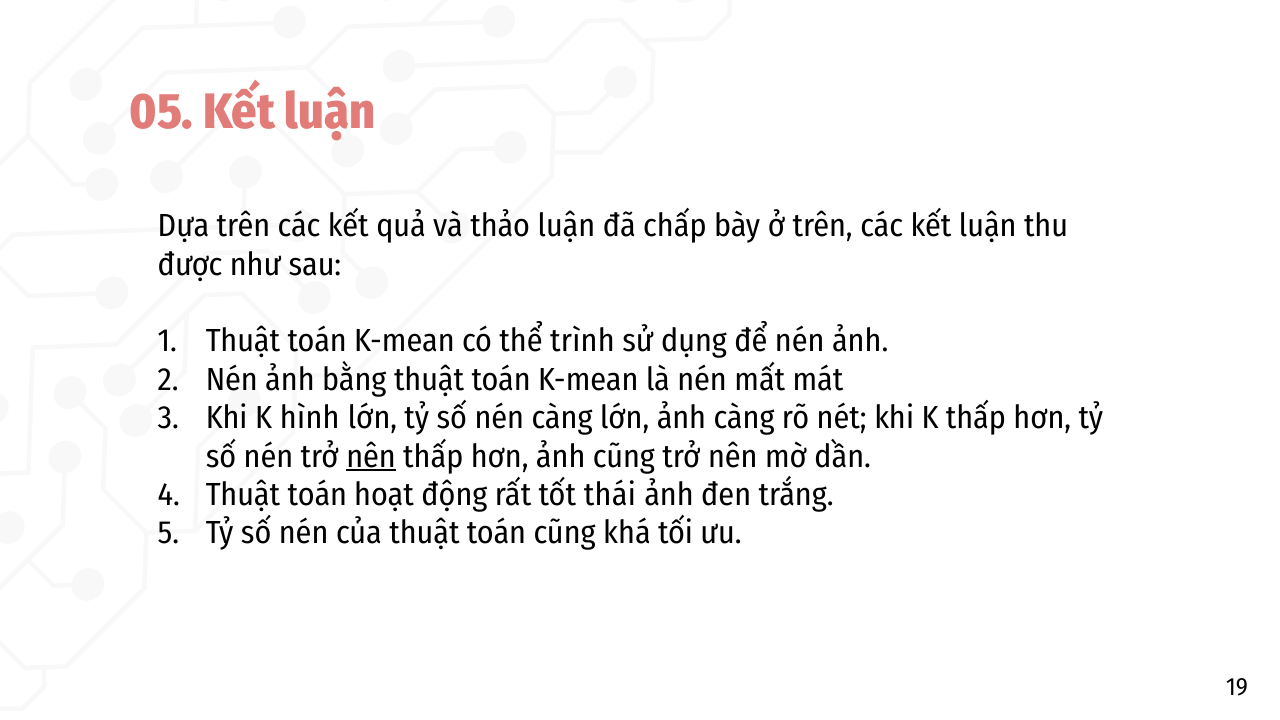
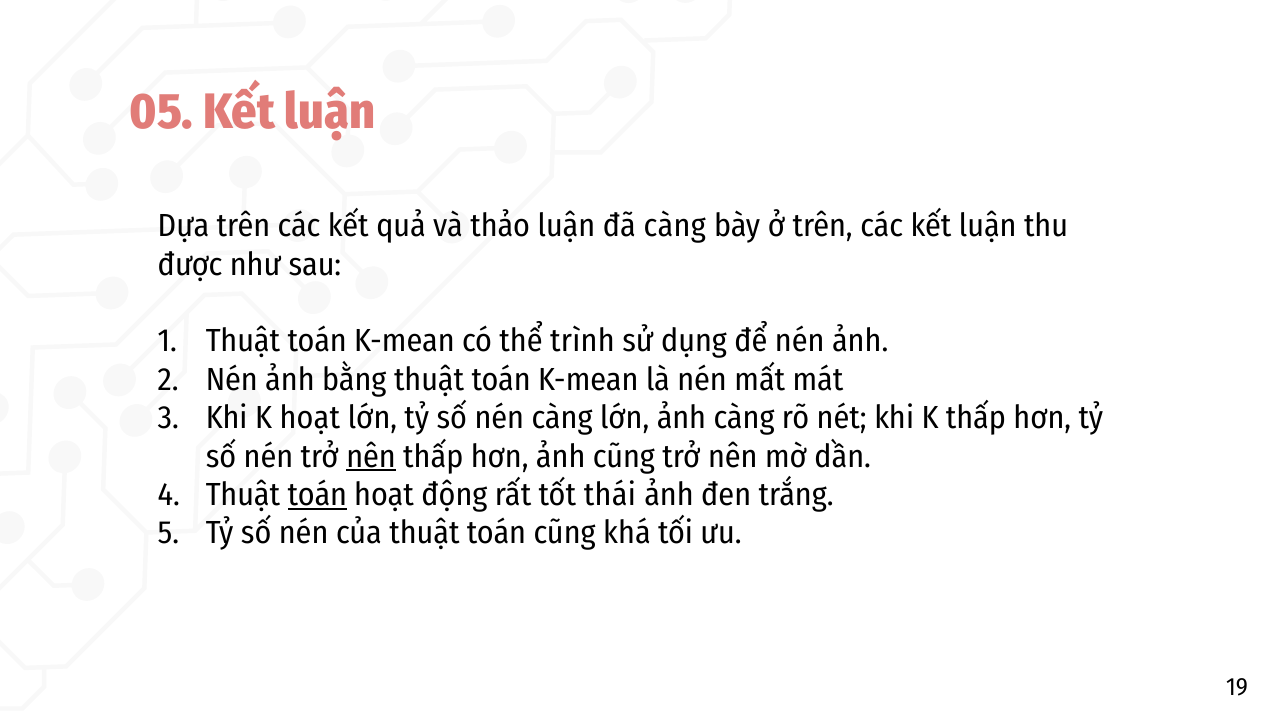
đã chấp: chấp -> càng (675, 226)
K hình: hình -> hoạt (310, 418)
toán underline: none -> present (317, 495)
